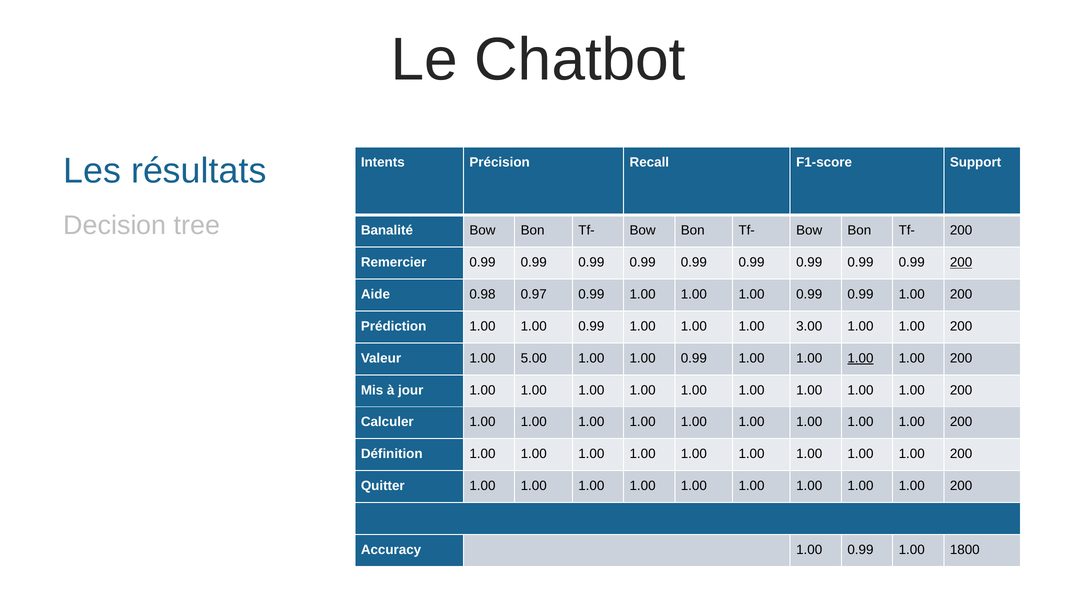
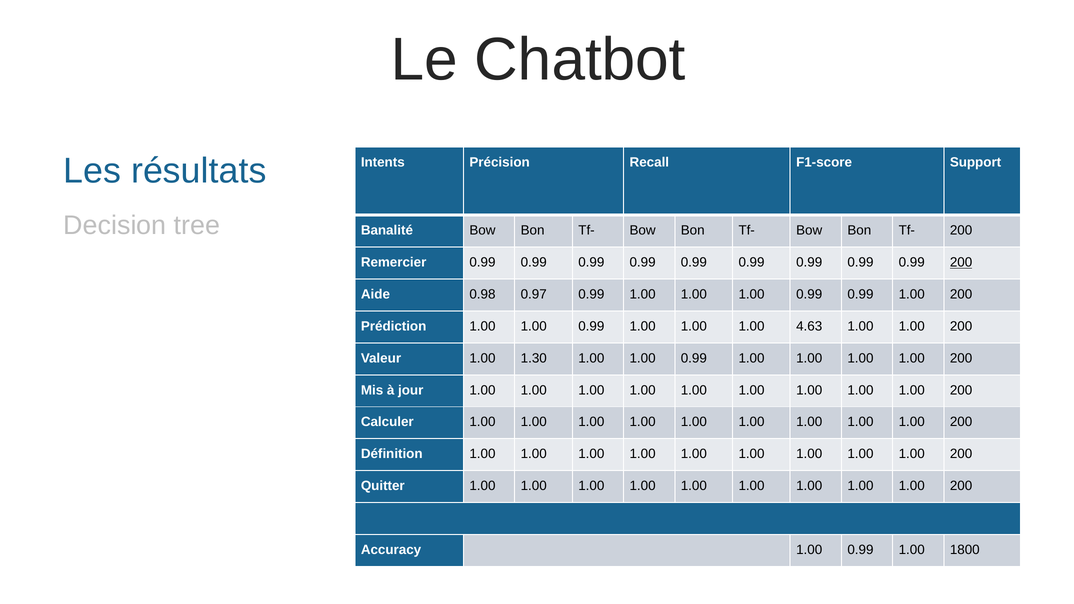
3.00: 3.00 -> 4.63 (809, 326)
5.00: 5.00 -> 1.30 (534, 358)
1.00 underline: present -> none (860, 358)
